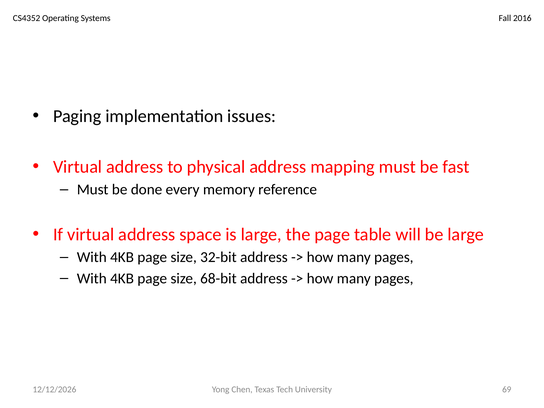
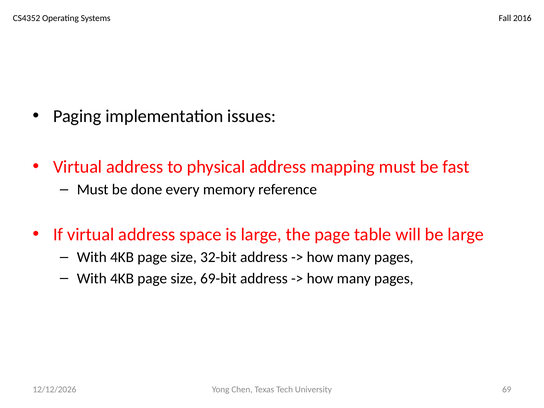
68-bit: 68-bit -> 69-bit (218, 278)
